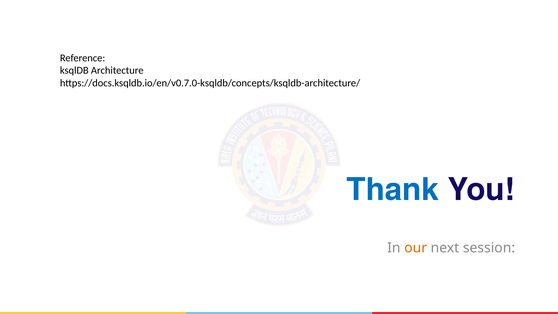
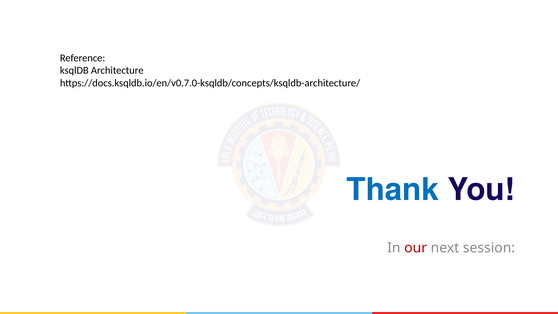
our colour: orange -> red (416, 248)
